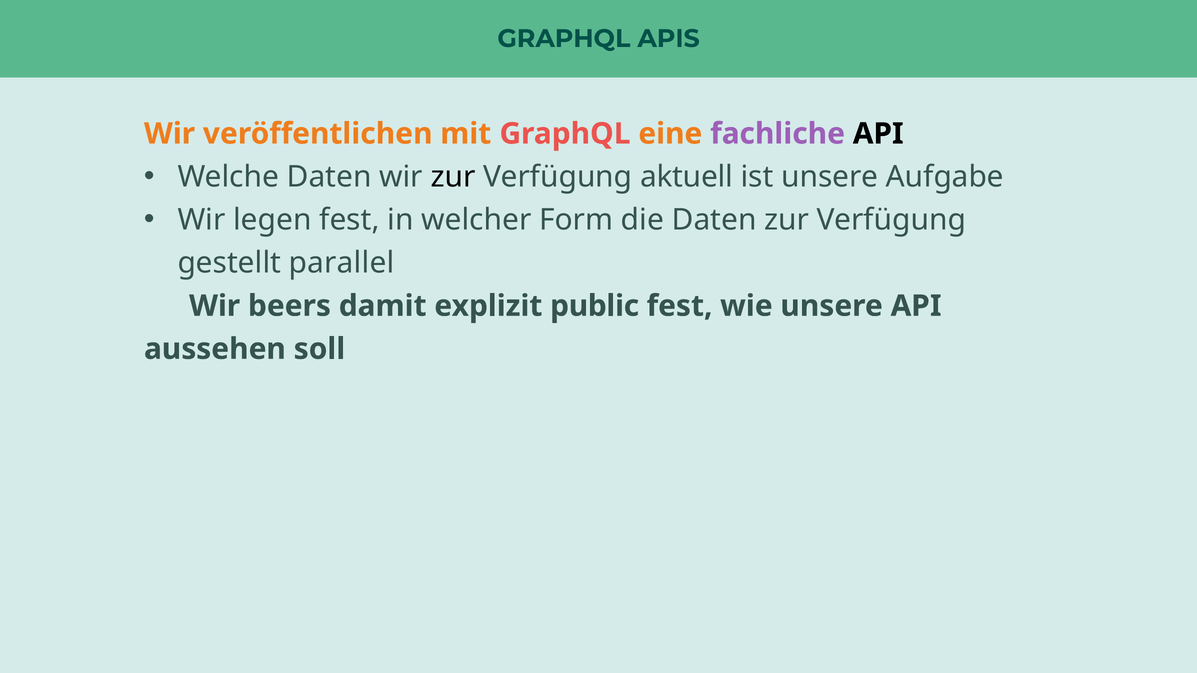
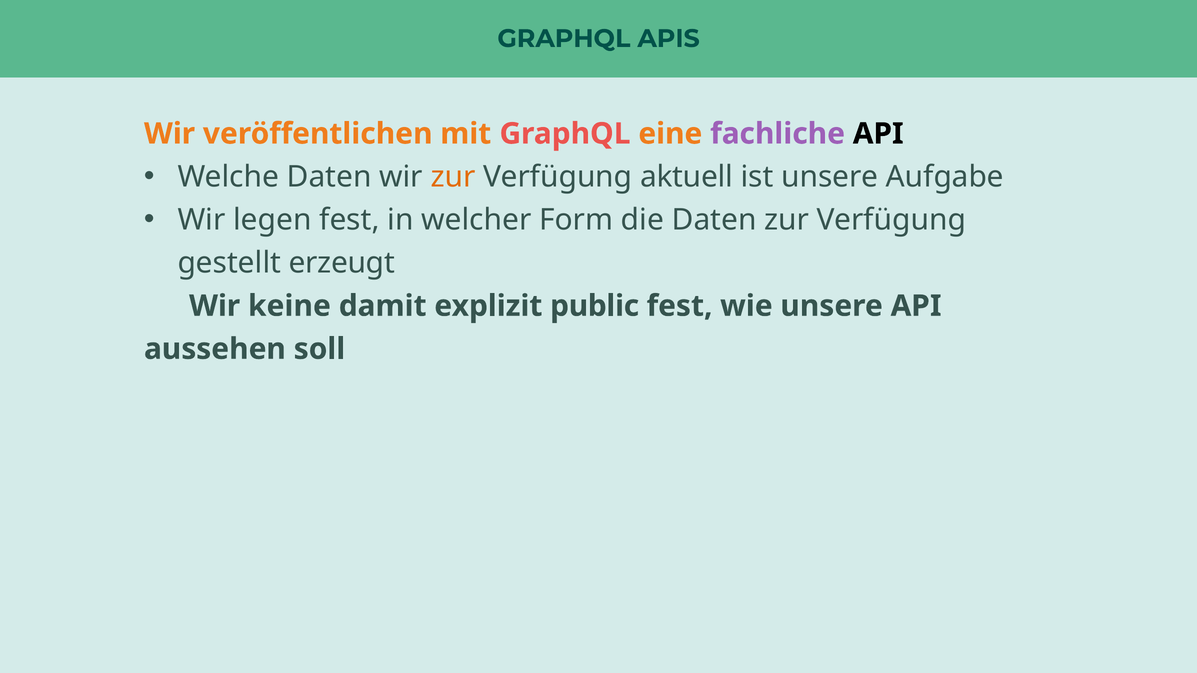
zur colour: black -> orange (453, 177)
parallel: parallel -> erzeugt (342, 263)
beers: beers -> keine (289, 306)
